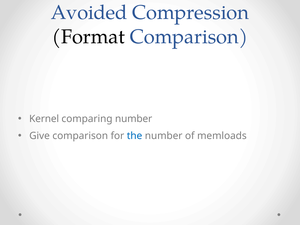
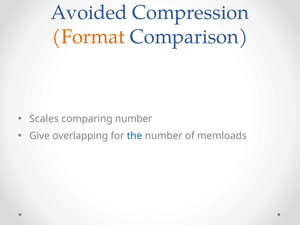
Format colour: black -> orange (88, 37)
Kernel: Kernel -> Scales (44, 119)
Give comparison: comparison -> overlapping (80, 136)
